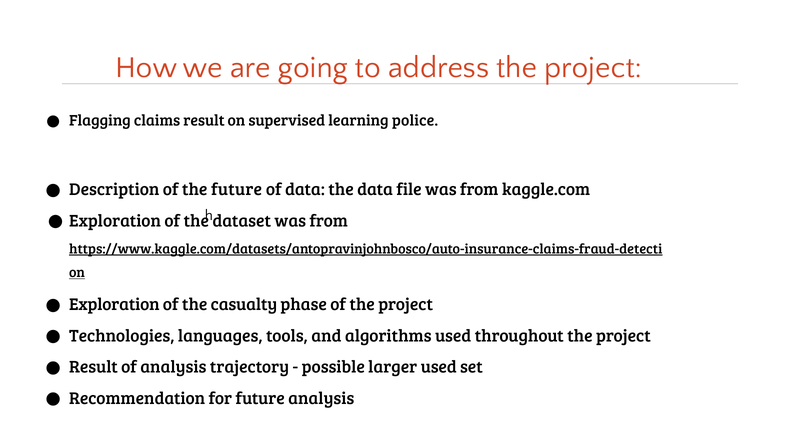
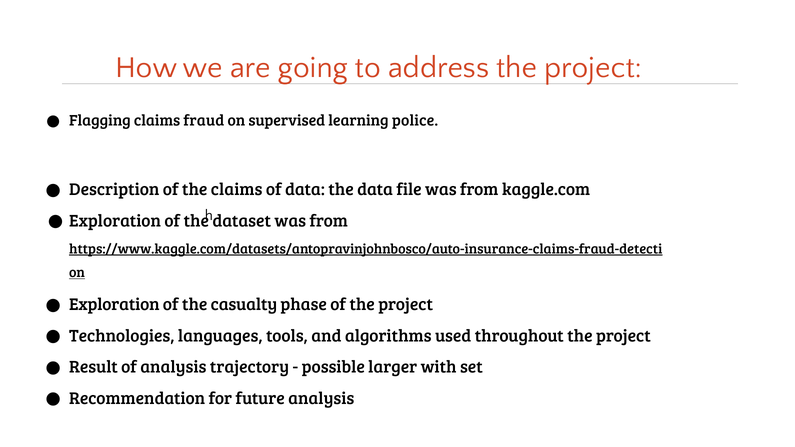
claims result: result -> fraud (204, 120)
the future: future -> claims (237, 190)
larger used: used -> with (439, 367)
